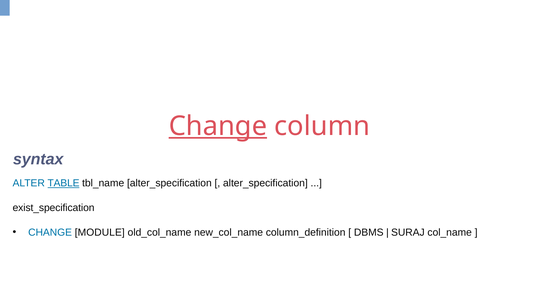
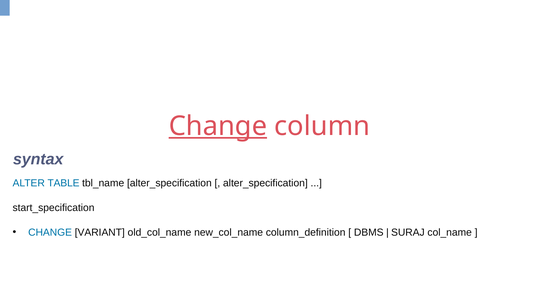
TABLE underline: present -> none (64, 183)
exist_specification: exist_specification -> start_specification (54, 208)
MODULE: MODULE -> VARIANT (100, 232)
